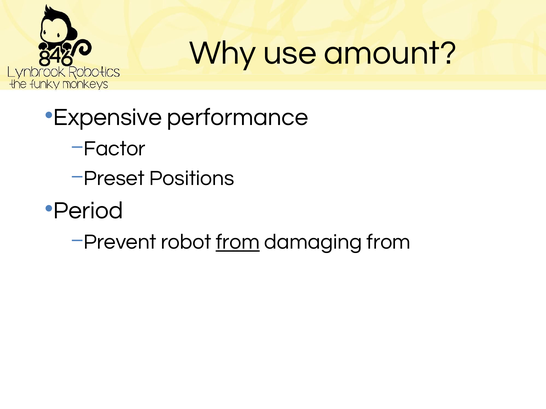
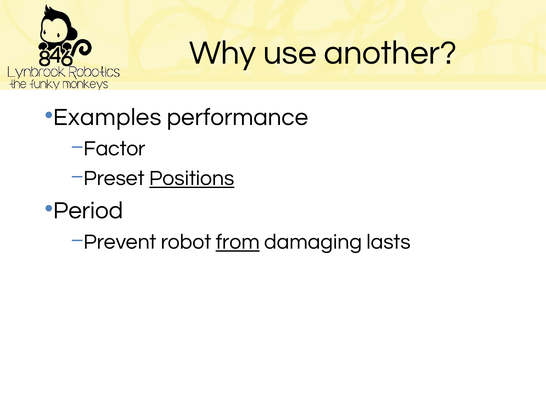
amount: amount -> another (390, 53)
Expensive: Expensive -> Examples (107, 117)
Positions underline: none -> present (192, 178)
damaging from: from -> lasts (389, 242)
